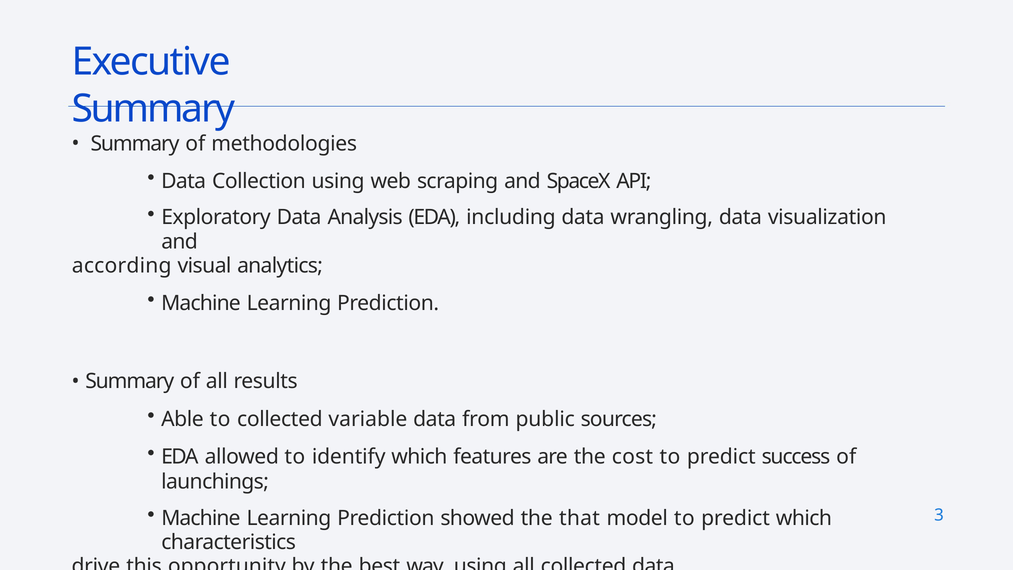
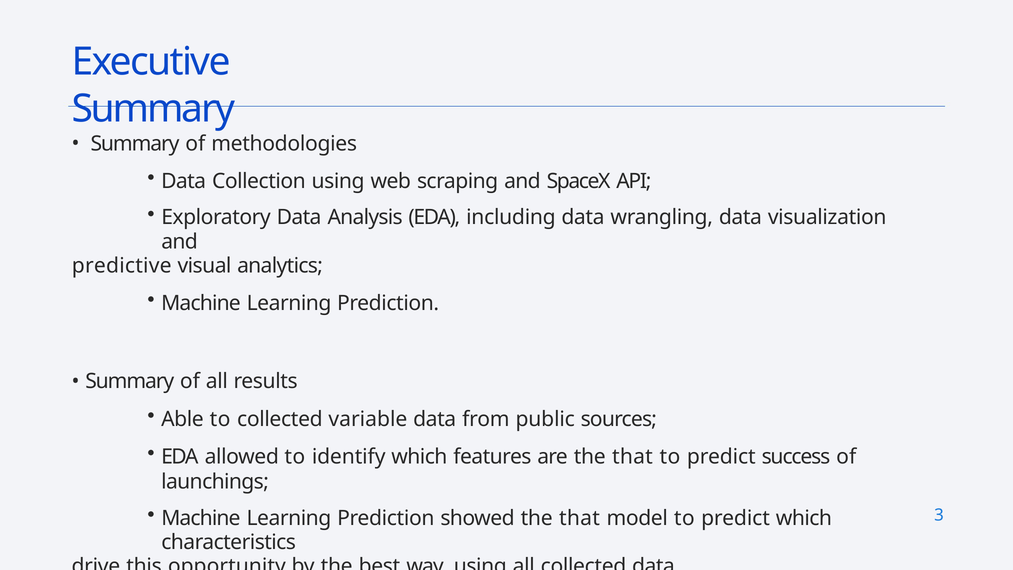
according: according -> predictive (122, 266)
are the cost: cost -> that (632, 456)
